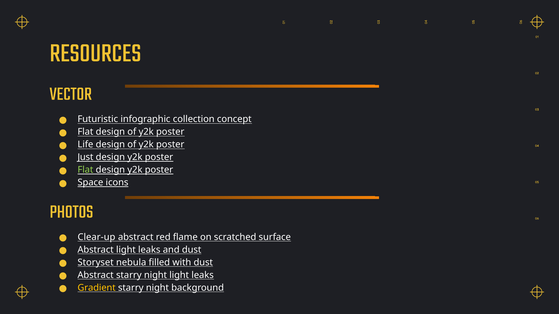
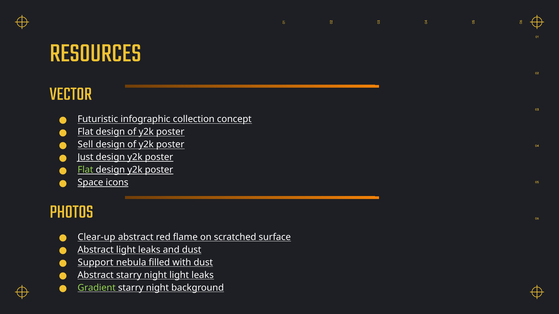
Life: Life -> Sell (85, 145)
Storyset: Storyset -> Support (96, 263)
Gradient colour: yellow -> light green (97, 288)
